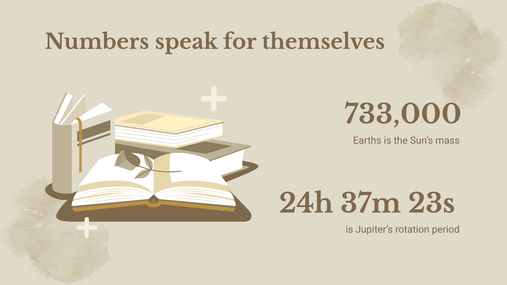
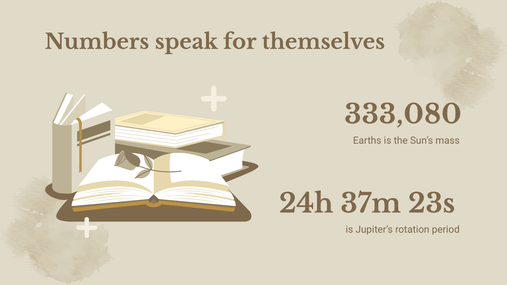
733,000: 733,000 -> 333,080 (403, 115)
